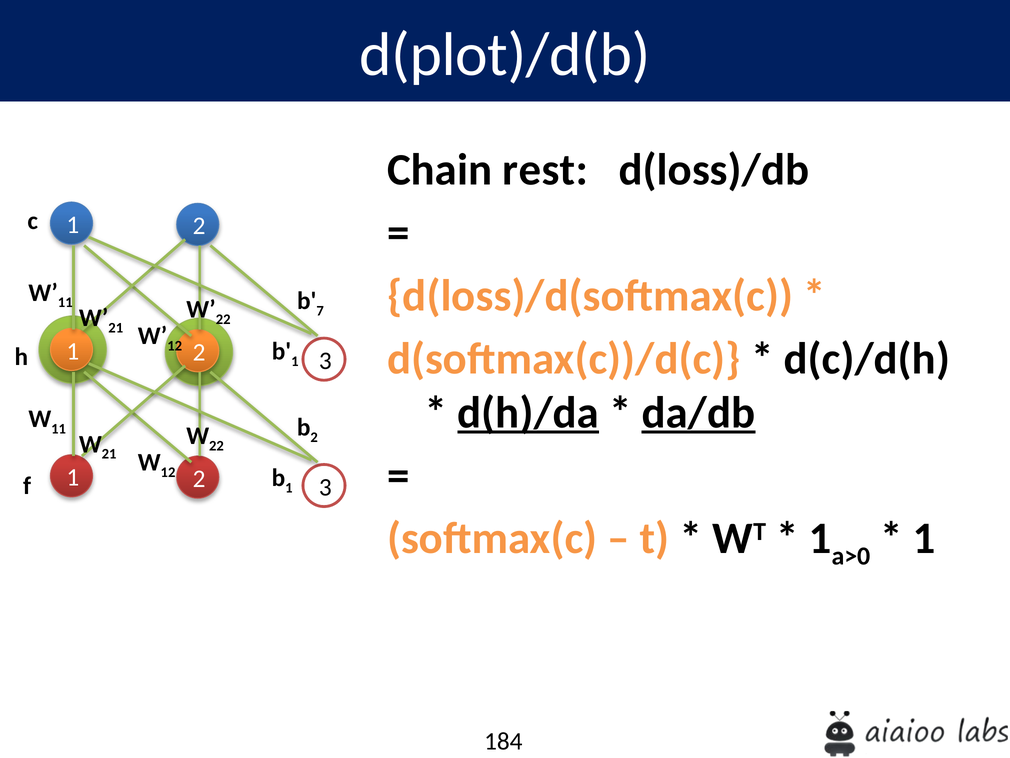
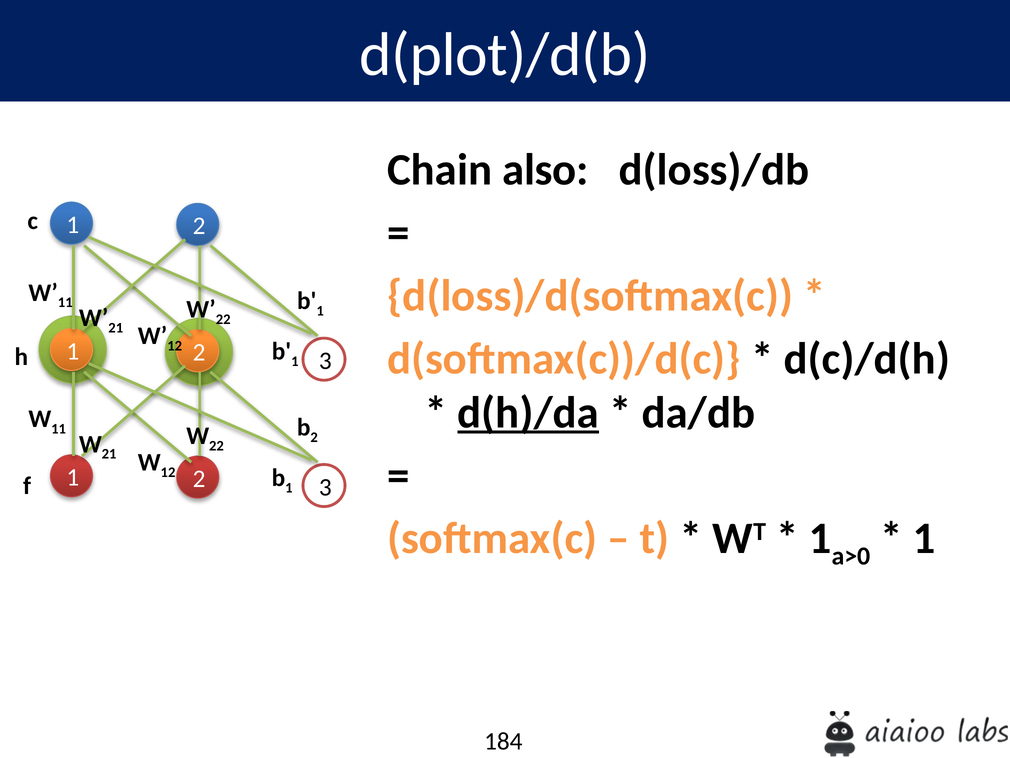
rest: rest -> also (545, 170)
7: 7 -> 1 (320, 311)
da/db underline: present -> none (698, 412)
